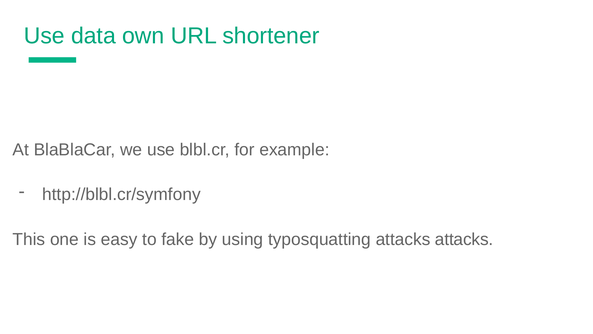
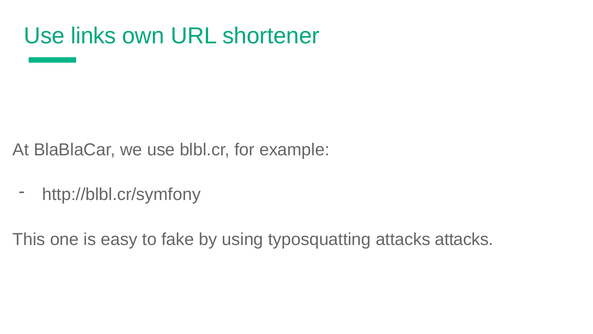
data: data -> links (94, 36)
